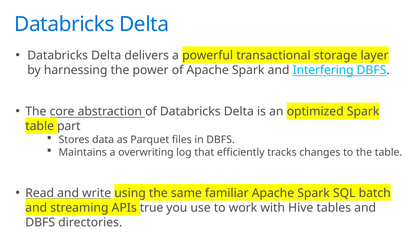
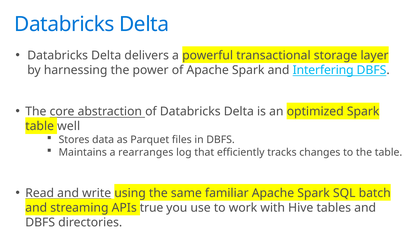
part: part -> well (69, 126)
overwriting: overwriting -> rearranges (146, 152)
